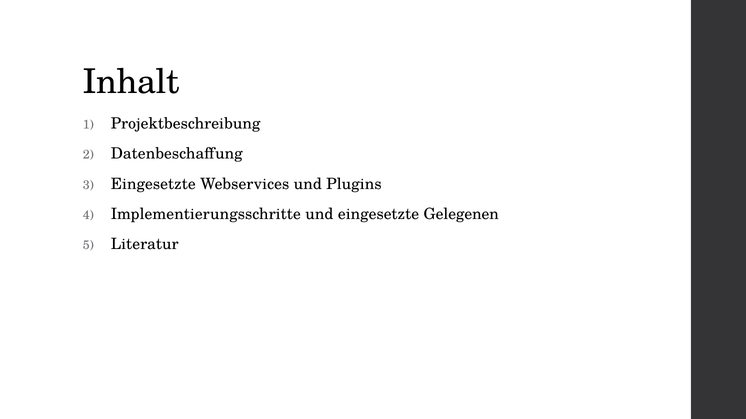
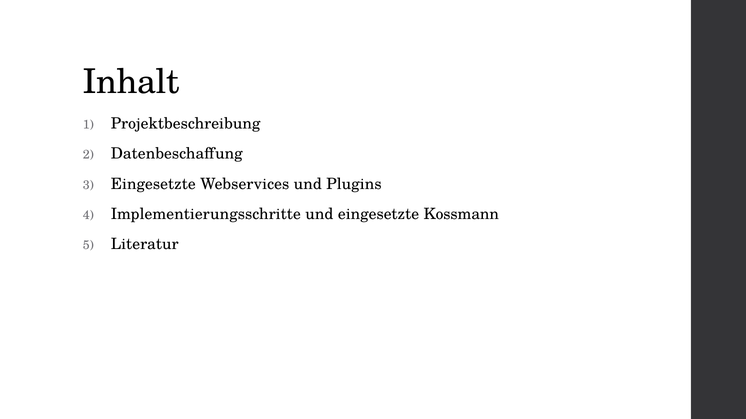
Gelegenen: Gelegenen -> Kossmann (461, 214)
